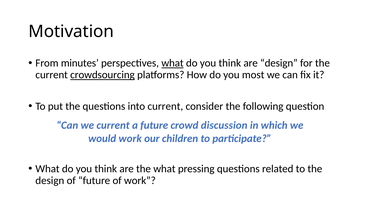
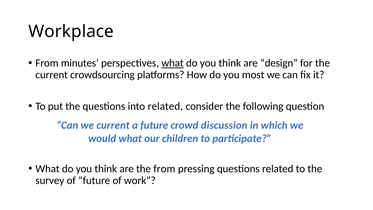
Motivation: Motivation -> Workplace (71, 31)
crowdsourcing underline: present -> none (102, 75)
into current: current -> related (165, 106)
would work: work -> what (130, 138)
the what: what -> from (164, 169)
design: design -> survey (50, 180)
